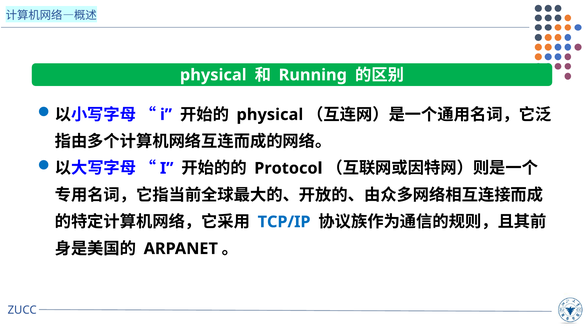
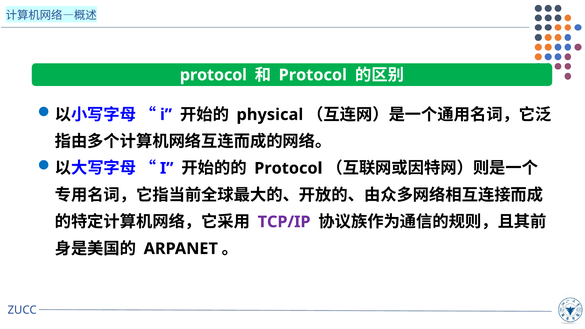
physical: physical -> protocol (213, 75)
Running: Running -> Protocol (313, 75)
TCP/IP colour: blue -> purple (284, 222)
